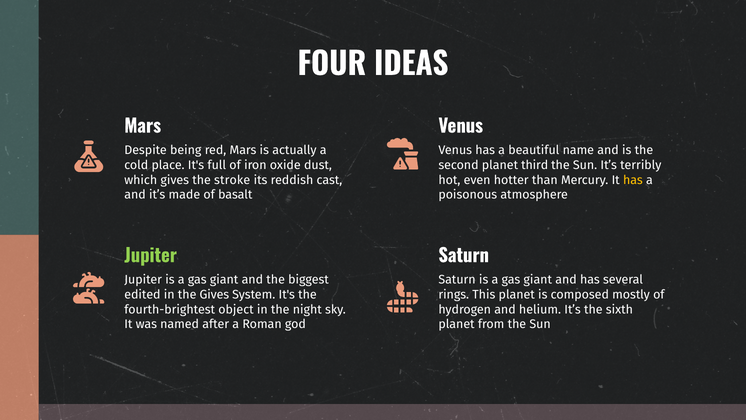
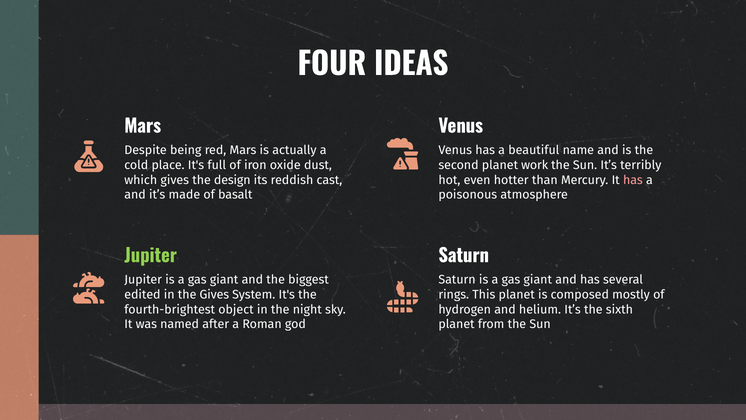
third: third -> work (535, 165)
stroke: stroke -> design (232, 180)
has colour: yellow -> pink (633, 180)
